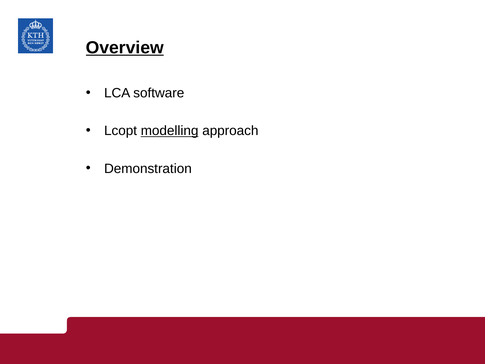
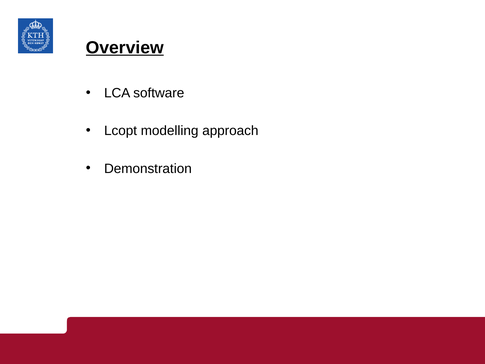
modelling underline: present -> none (170, 131)
